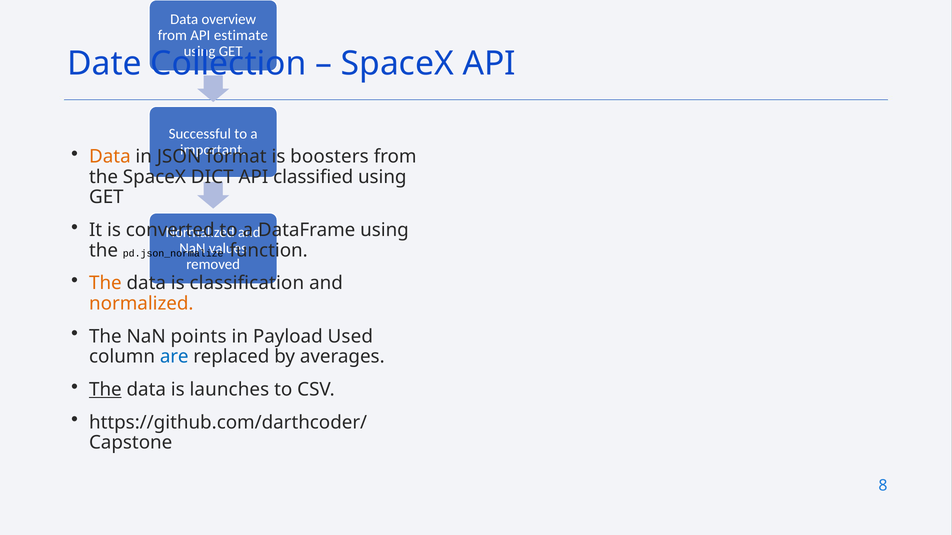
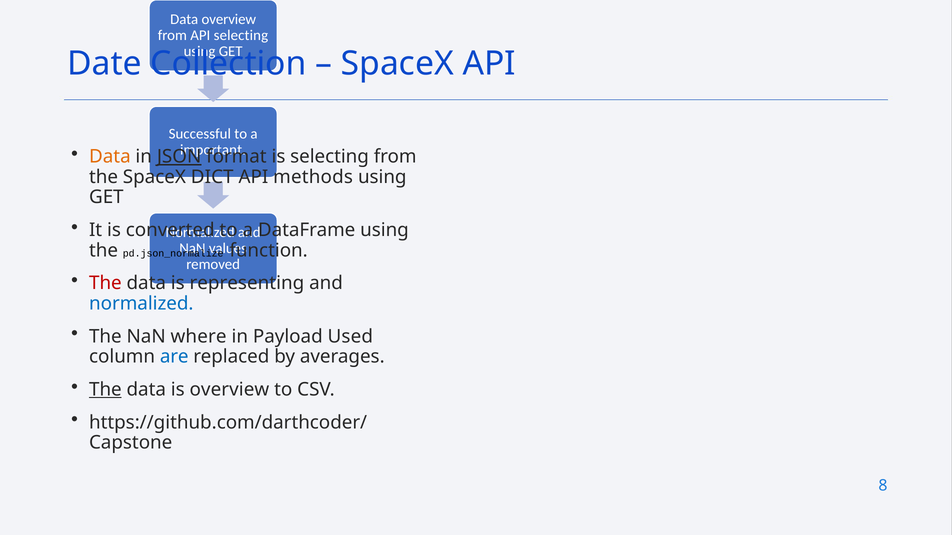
API estimate: estimate -> selecting (241, 35)
JSON underline: none -> present (179, 157)
is boosters: boosters -> selecting (330, 157)
classified: classified -> methods (313, 177)
The colour: orange -> red (105, 283)
classification: classification -> representing (247, 283)
normalized colour: orange -> blue (141, 304)
points: points -> where (199, 337)
is launches: launches -> overview (229, 390)
